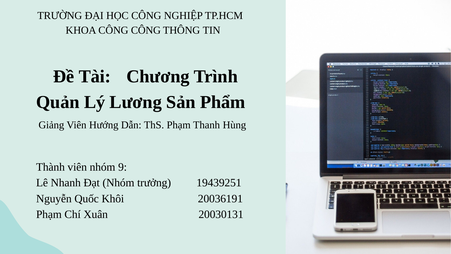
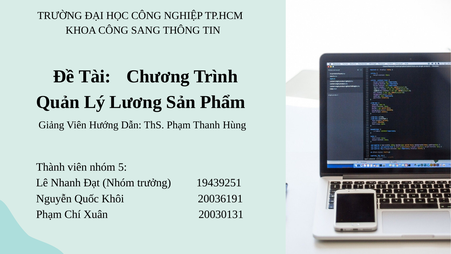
CÔNG CÔNG: CÔNG -> SANG (146, 30)
9: 9 -> 5 (123, 167)
